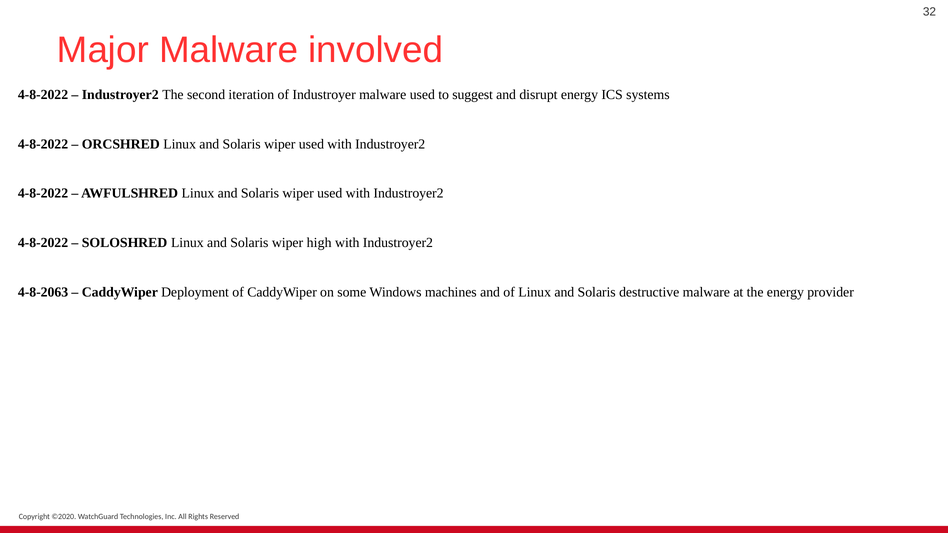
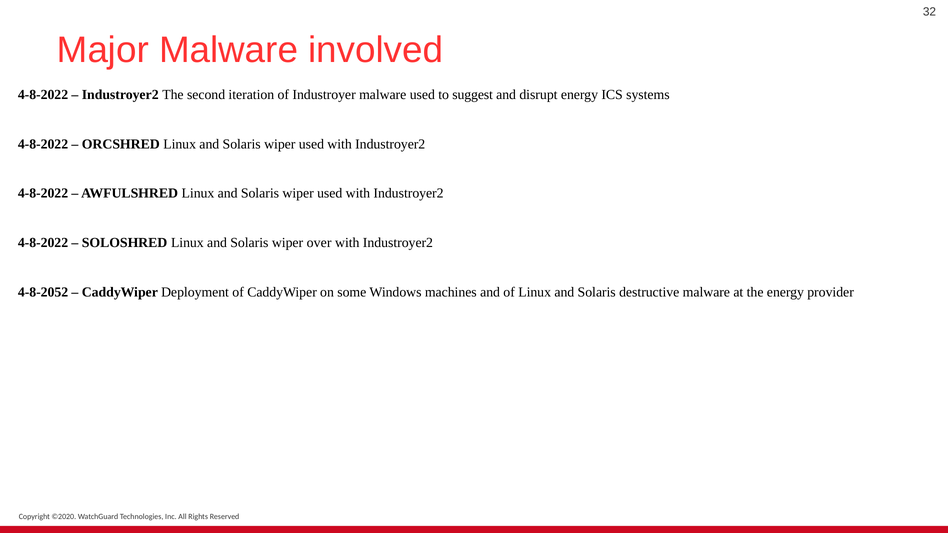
high: high -> over (319, 243)
4-8-2063: 4-8-2063 -> 4-8-2052 (43, 292)
